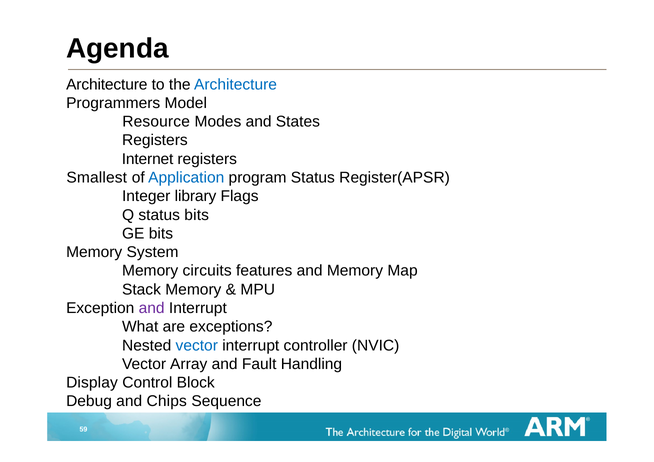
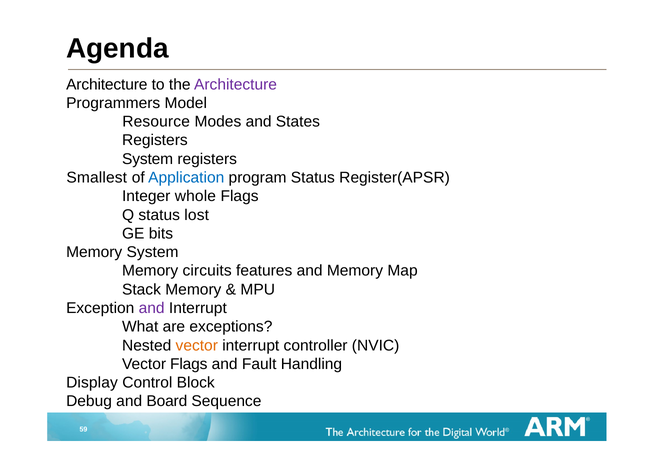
Architecture colour: blue -> purple (236, 84)
Internet: Internet -> System (148, 159)
library: library -> whole (195, 196)
status bits: bits -> lost (197, 215)
vector colour: blue -> orange (197, 345)
Vector Array: Array -> Flags (189, 364)
Chips: Chips -> Board (167, 401)
